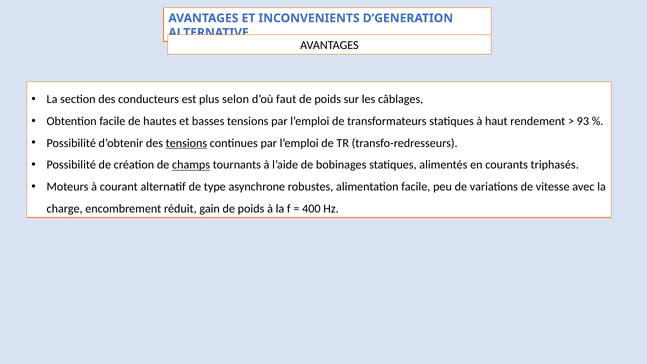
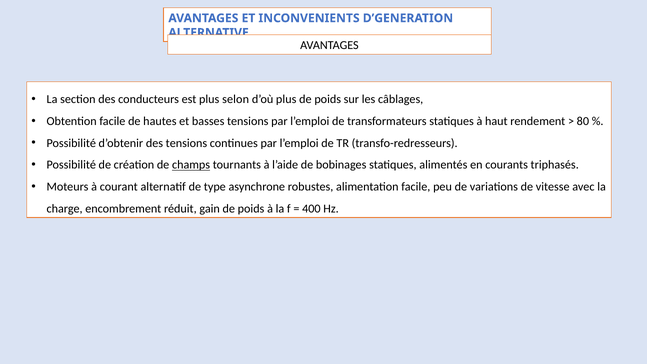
d’où faut: faut -> plus (286, 99)
93: 93 -> 80 (583, 121)
tensions underline: present -> none (186, 143)
